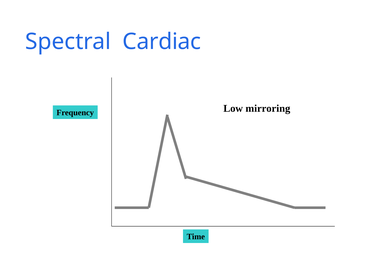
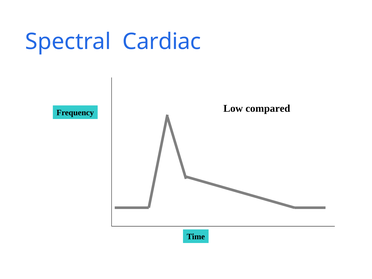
mirroring: mirroring -> compared (268, 109)
